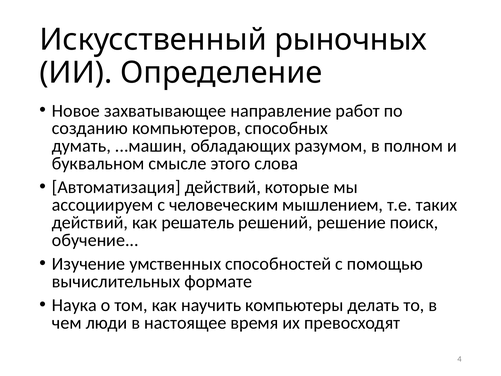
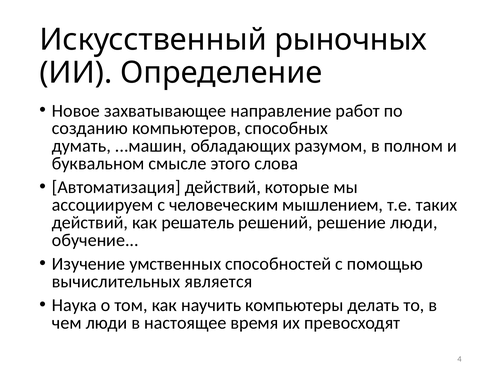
решение поиск: поиск -> люди (414, 222)
формате: формате -> является (218, 281)
